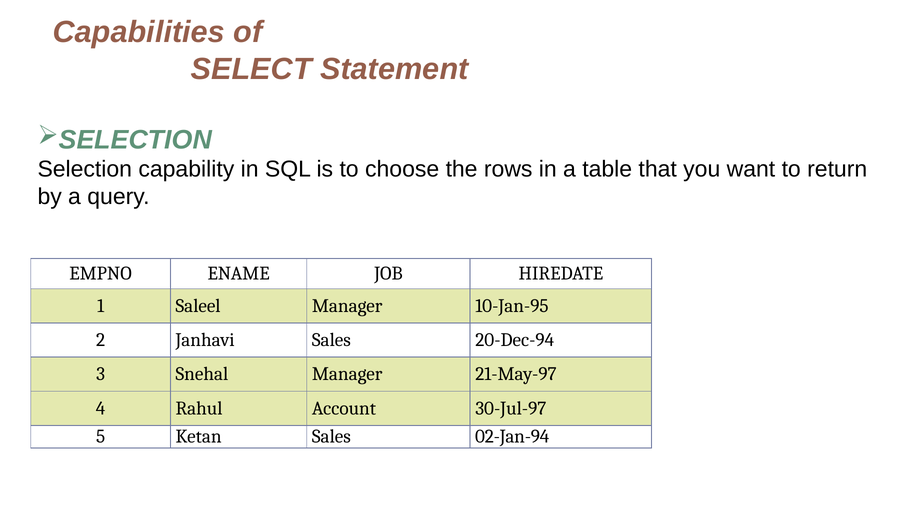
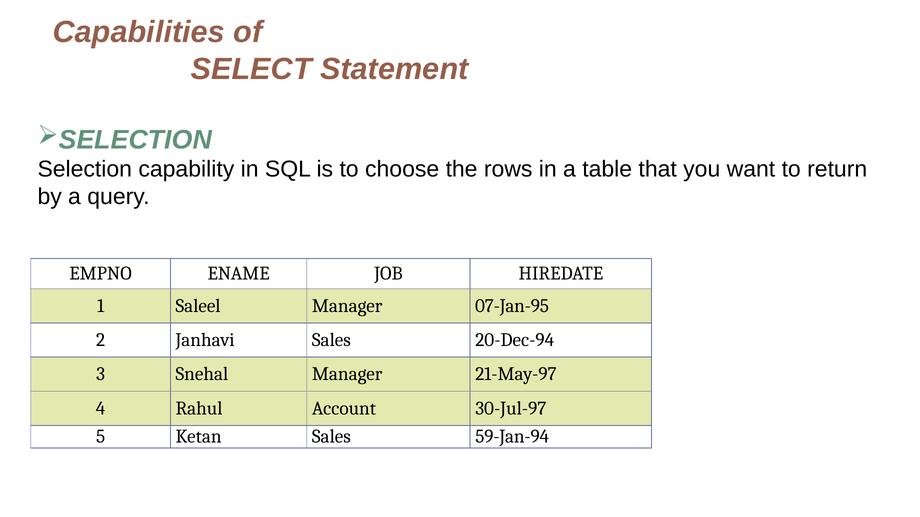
10-Jan-95: 10-Jan-95 -> 07-Jan-95 (512, 306)
02-Jan-94: 02-Jan-94 -> 59-Jan-94 (512, 437)
